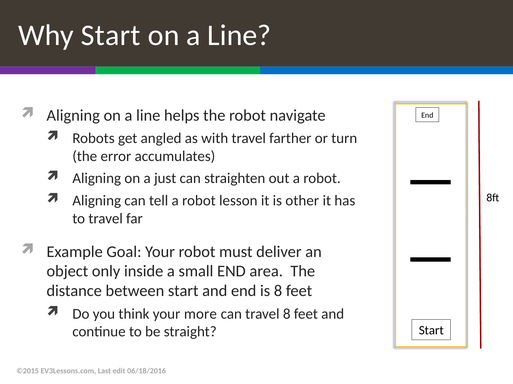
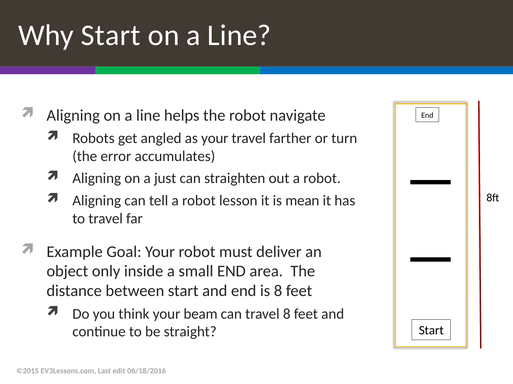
as with: with -> your (215, 139)
other: other -> mean (302, 201)
more: more -> beam (201, 314)
